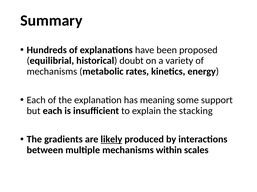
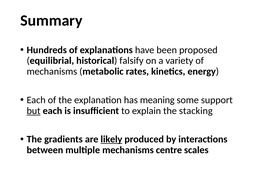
doubt: doubt -> falsify (131, 61)
but underline: none -> present (34, 111)
within: within -> centre (169, 151)
